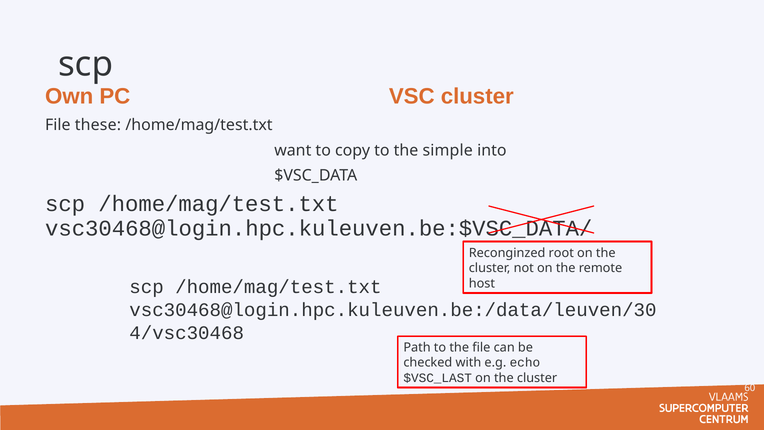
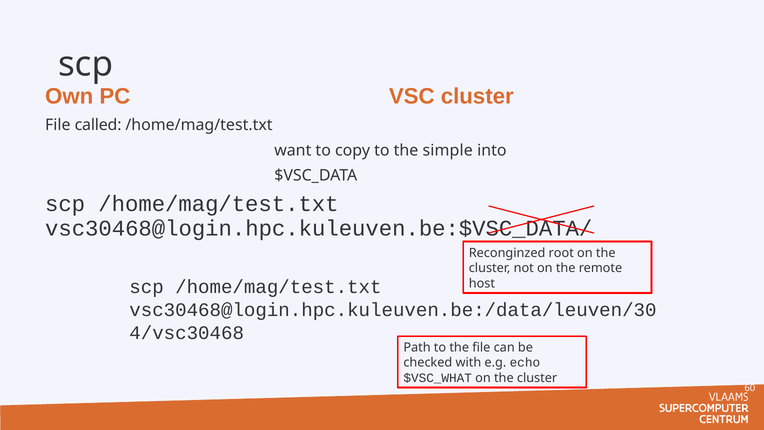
these: these -> called (98, 125)
$VSC_LAST: $VSC_LAST -> $VSC_WHAT (438, 378)
